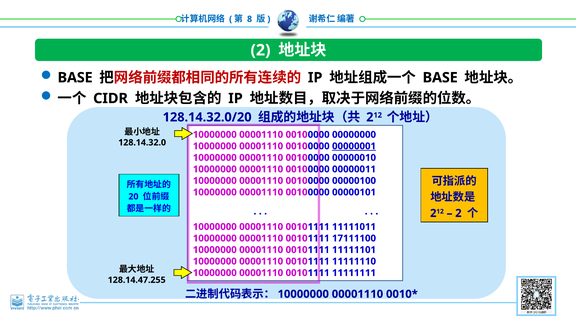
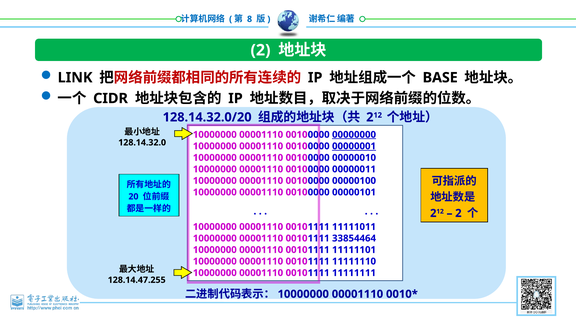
BASE: BASE -> LINK (75, 78)
00000000 underline: none -> present (354, 135)
17111100: 17111100 -> 33854464 (354, 238)
